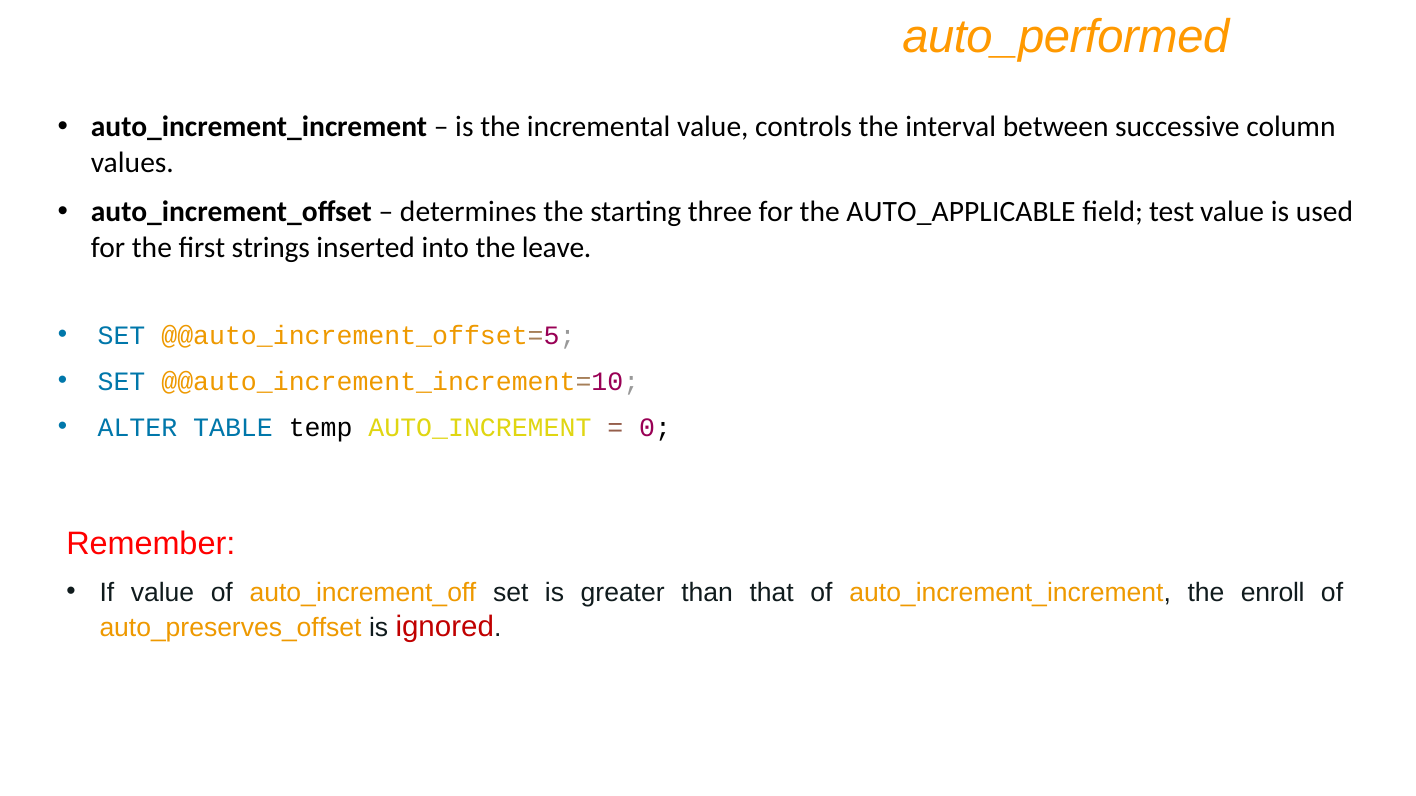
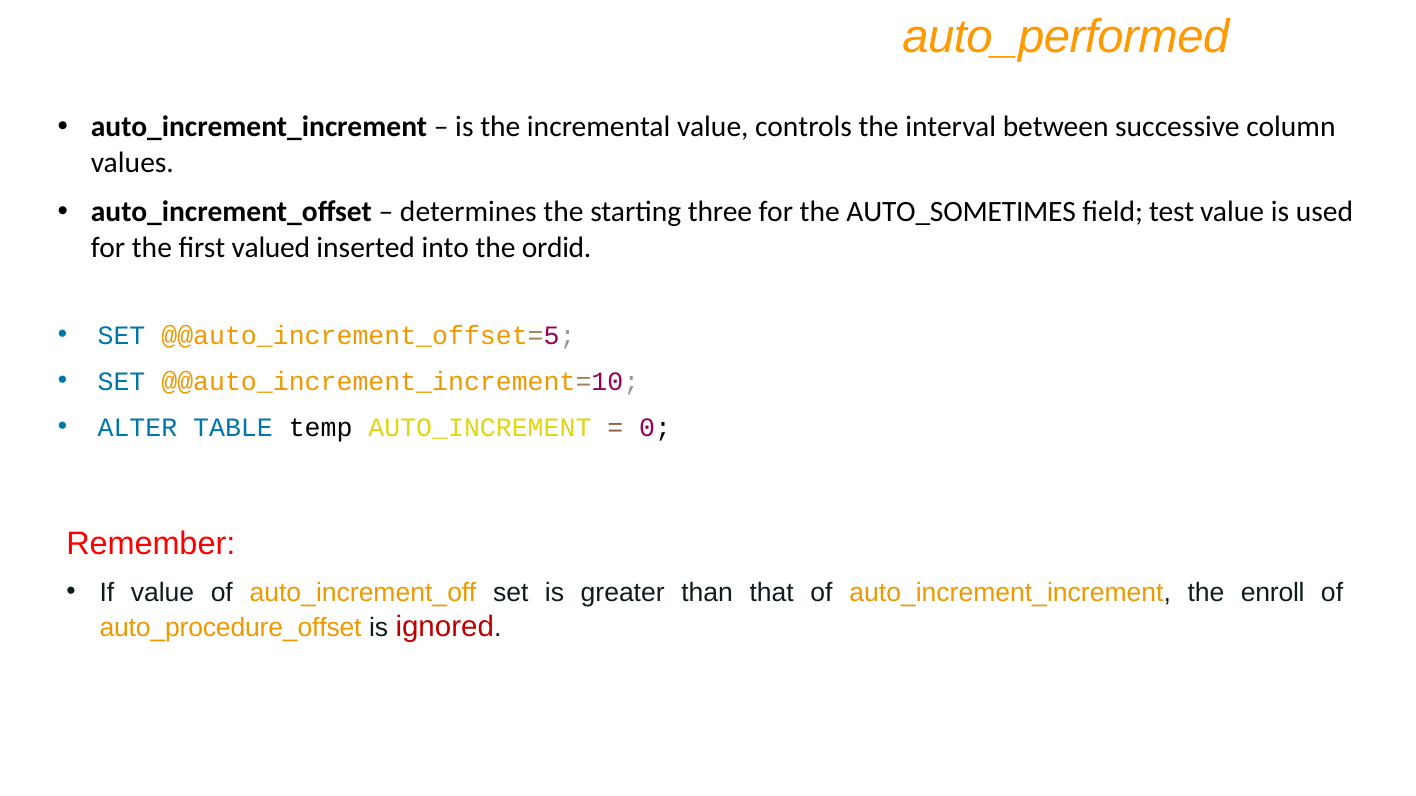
AUTO_APPLICABLE: AUTO_APPLICABLE -> AUTO_SOMETIMES (961, 212)
strings: strings -> valued (271, 248)
leave: leave -> ordid (557, 248)
auto_preserves_offset: auto_preserves_offset -> auto_procedure_offset (231, 628)
